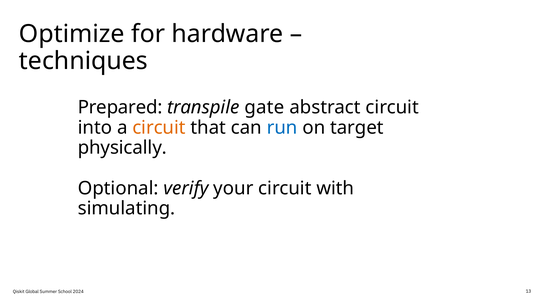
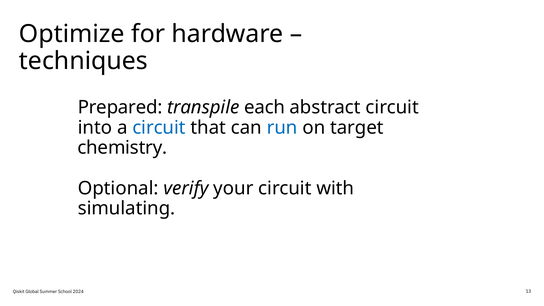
gate: gate -> each (265, 107)
circuit colour: orange -> blue (159, 128)
physically: physically -> chemistry (122, 148)
